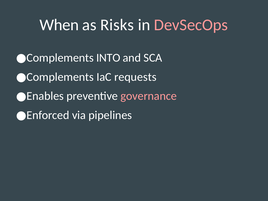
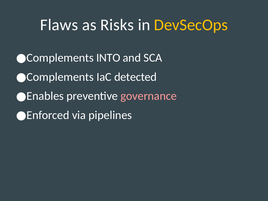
When: When -> Flaws (59, 25)
DevSecOps colour: pink -> yellow (191, 25)
requests: requests -> detected (135, 77)
